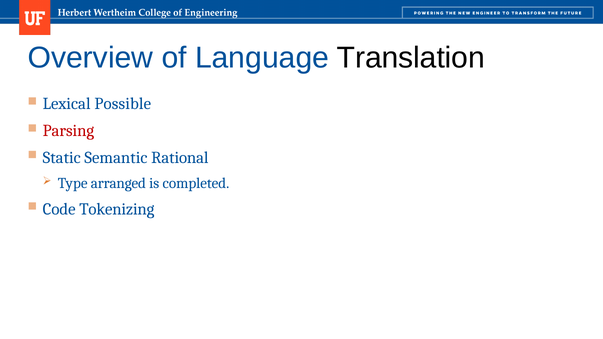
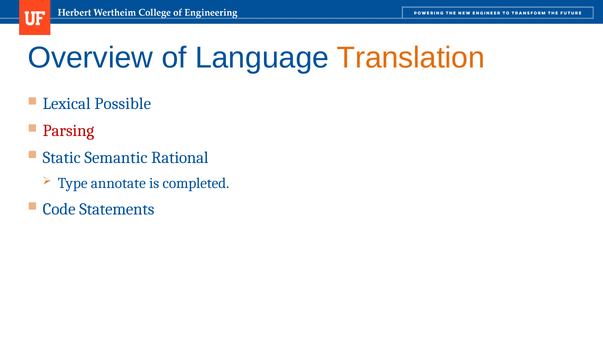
Translation colour: black -> orange (411, 58)
arranged: arranged -> annotate (118, 183)
Tokenizing: Tokenizing -> Statements (117, 209)
